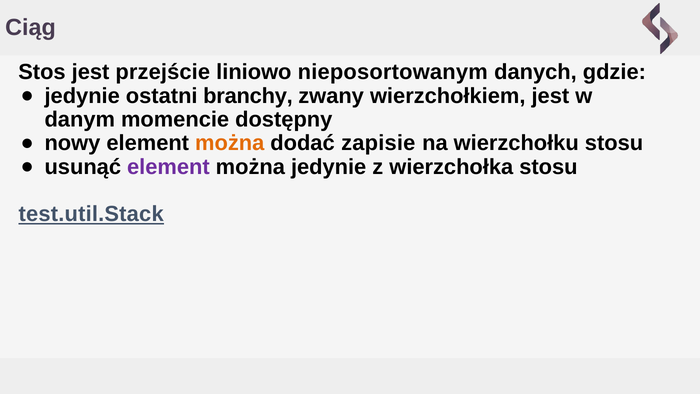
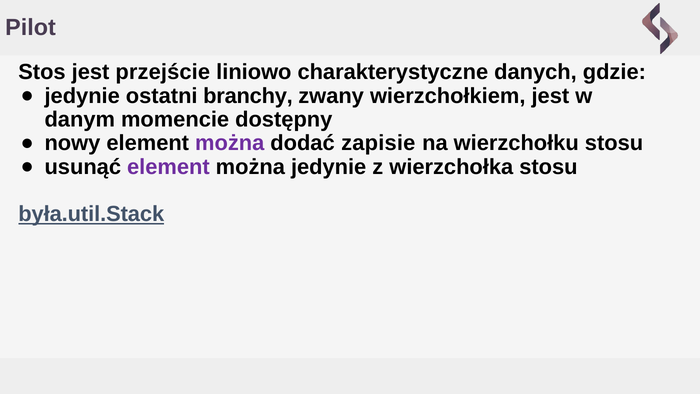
Ciąg: Ciąg -> Pilot (31, 27)
nieposortowanym: nieposortowanym -> charakterystyczne (393, 72)
można colour: orange -> purple (230, 143)
test.util.Stack: test.util.Stack -> była.util.Stack (91, 214)
